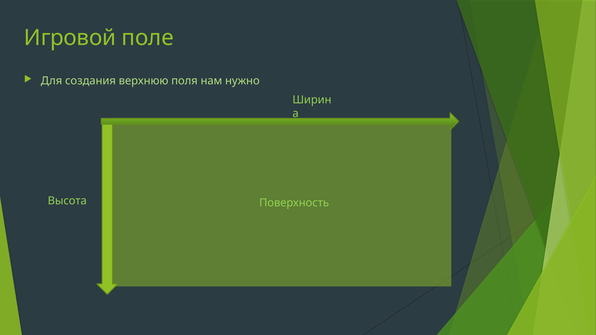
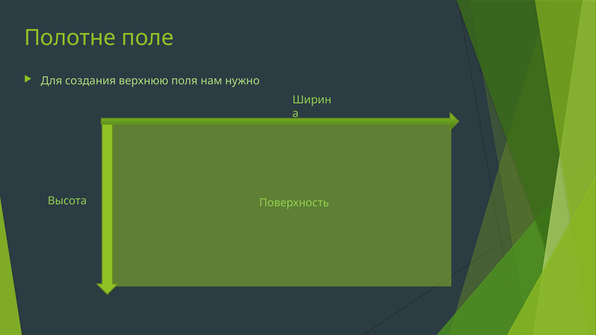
Игровой: Игровой -> Полотне (70, 38)
